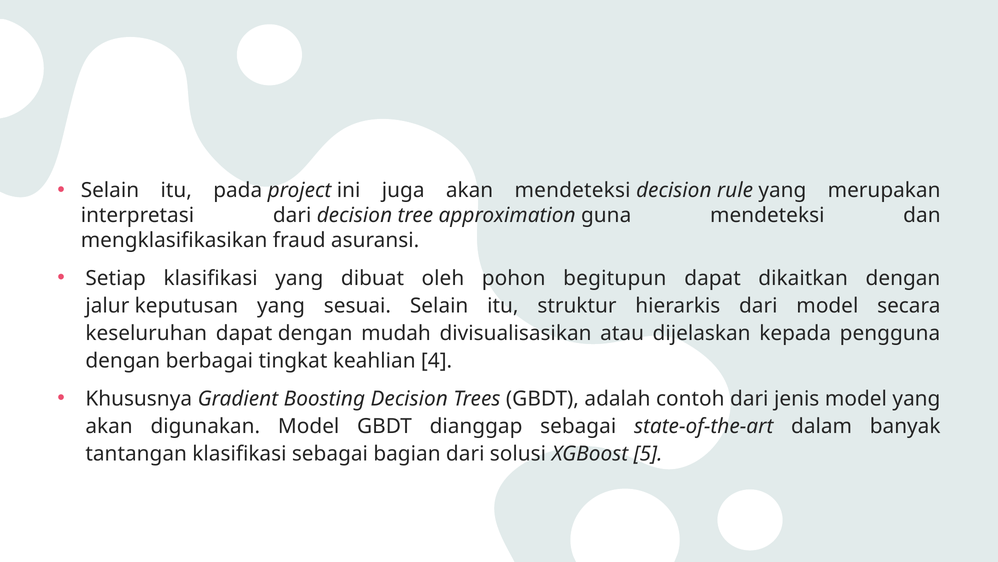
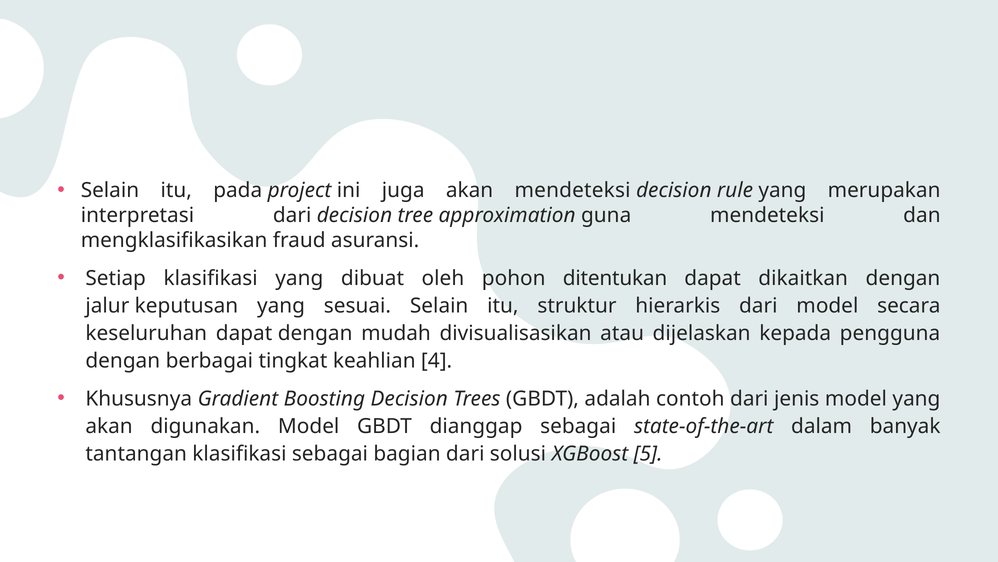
begitupun: begitupun -> ditentukan (615, 278)
